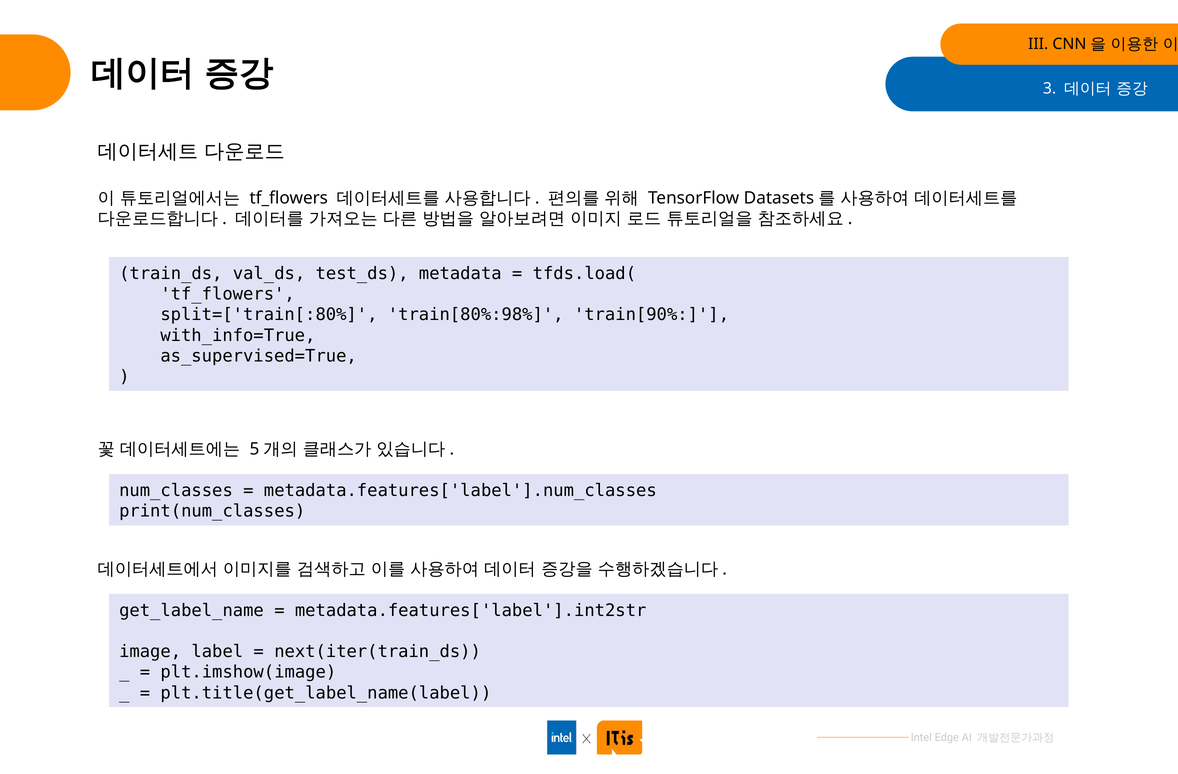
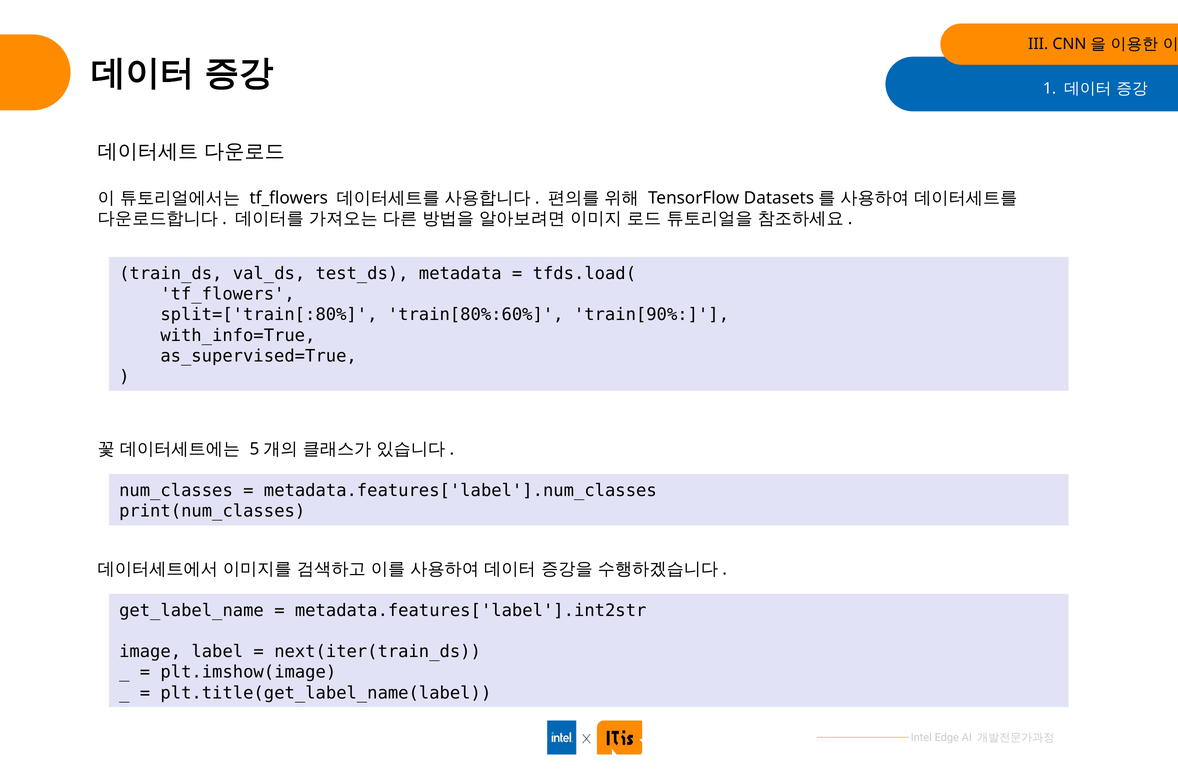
3: 3 -> 1 (1050, 89)
train[80%:98%: train[80%:98% -> train[80%:60% (476, 315)
